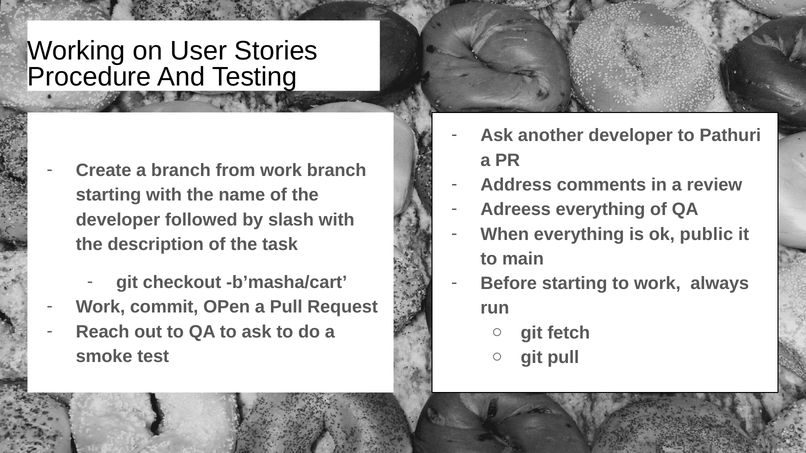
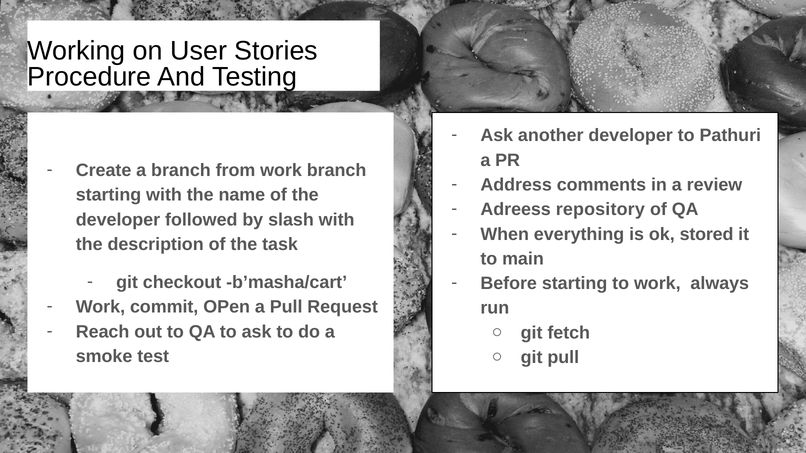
Adreess everything: everything -> repository (600, 210)
public: public -> stored (707, 234)
